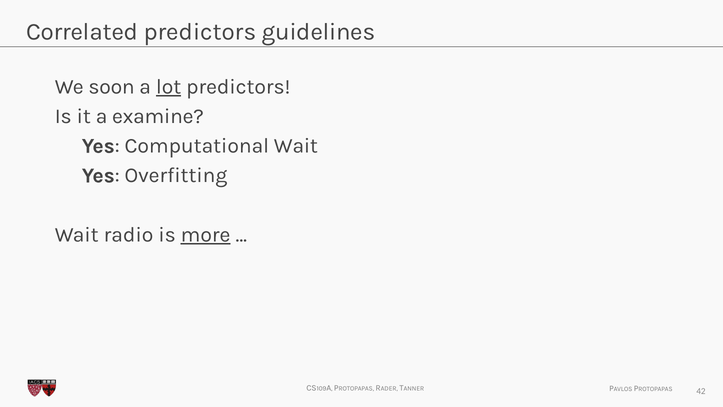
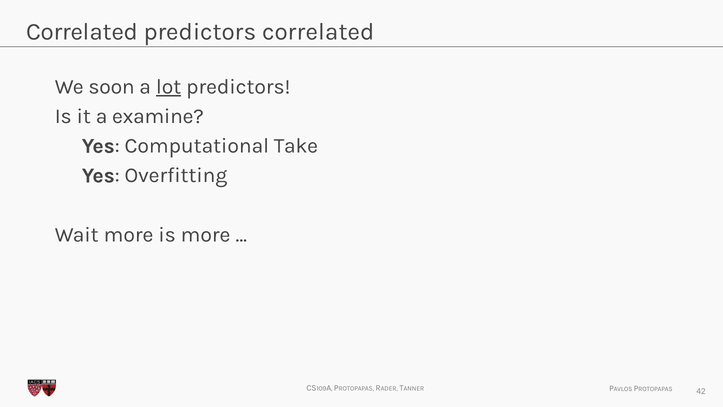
predictors guidelines: guidelines -> correlated (318, 32)
Computational Wait: Wait -> Take (296, 146)
Wait radio: radio -> more (129, 234)
more underline: present -> none (206, 234)
